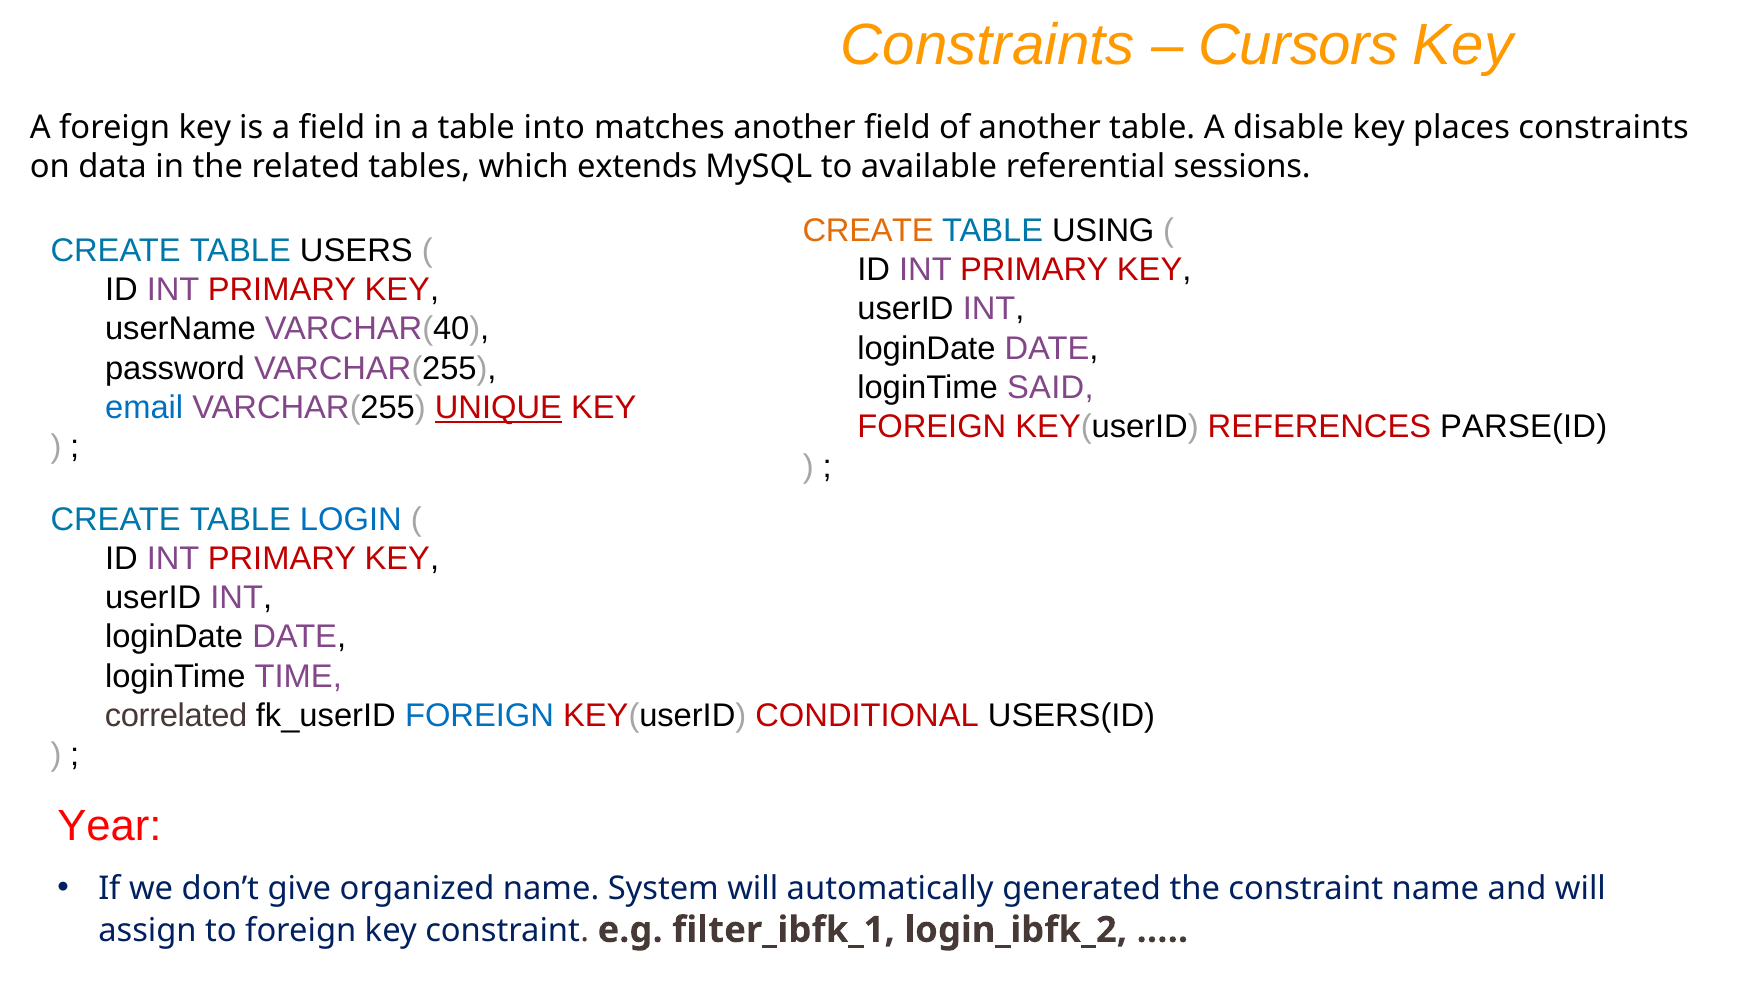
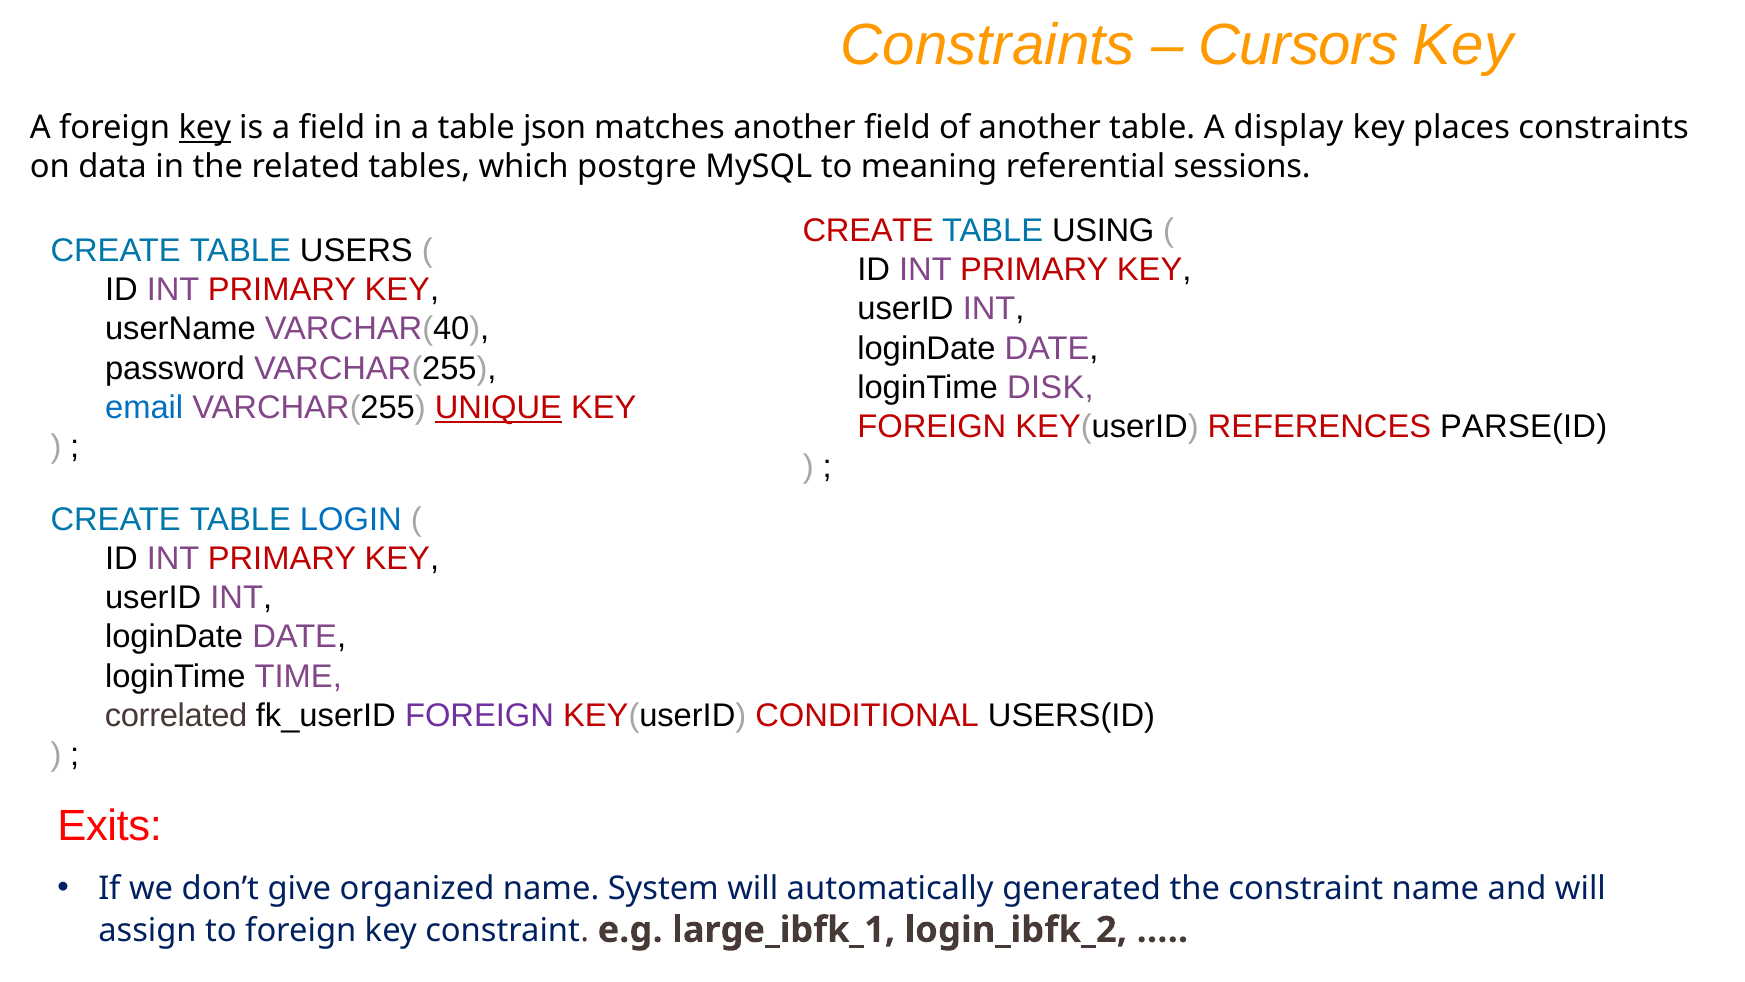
key underline: none -> present (205, 127)
into: into -> json (555, 127)
disable: disable -> display (1288, 127)
extends: extends -> postgre (637, 167)
available: available -> meaning (929, 167)
CREATE colour: orange -> red (868, 230)
SAID: SAID -> DISK (1050, 388)
FOREIGN colour: blue -> purple (480, 715)
Year: Year -> Exits (110, 825)
filter_ibfk_1: filter_ibfk_1 -> large_ibfk_1 (784, 930)
